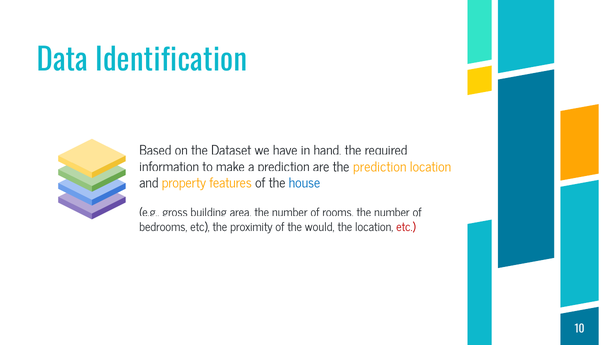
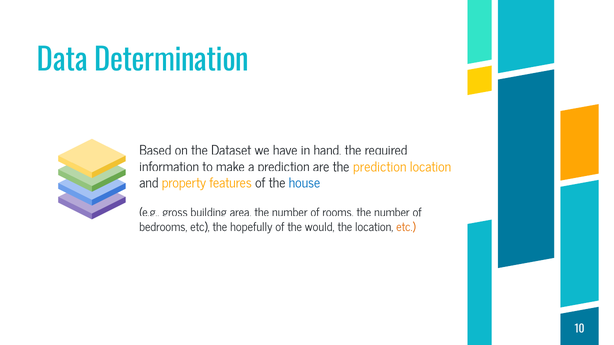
Identification: Identification -> Determination (172, 61)
proximity: proximity -> hopefully (251, 227)
etc colour: red -> orange (406, 227)
